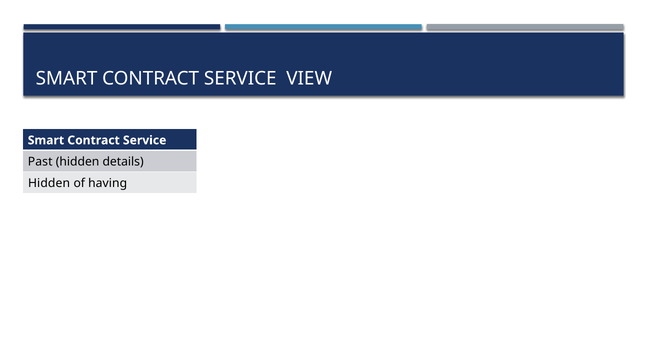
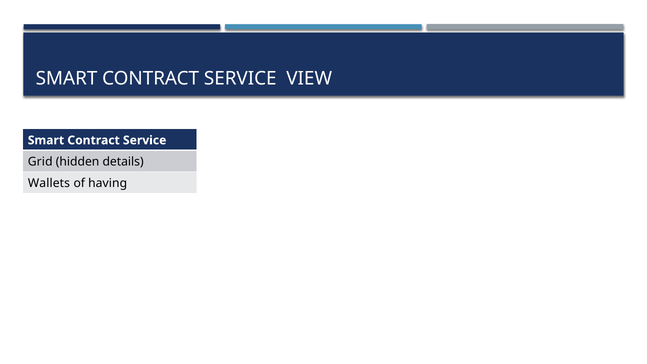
Past: Past -> Grid (40, 162)
Hidden: Hidden -> Wallets (49, 183)
